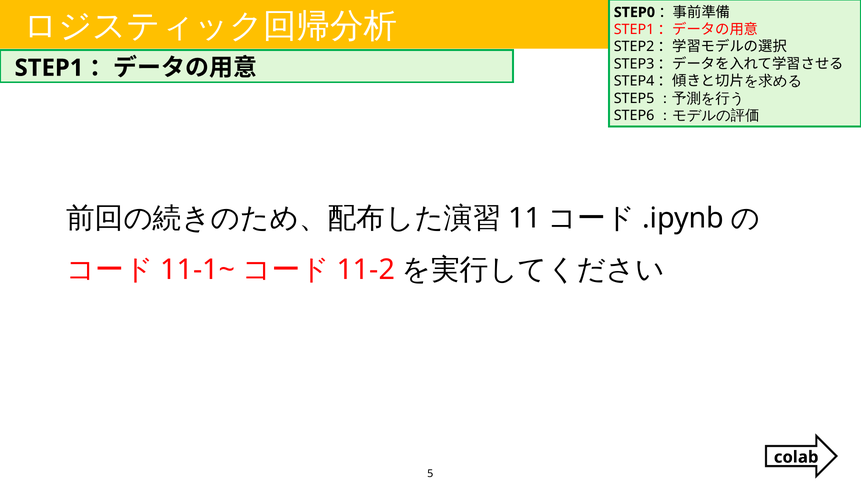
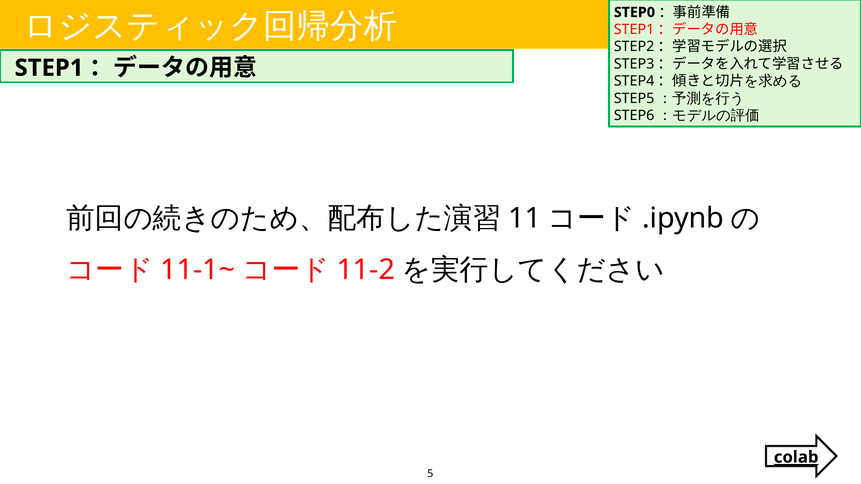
colab underline: none -> present (796, 457)
